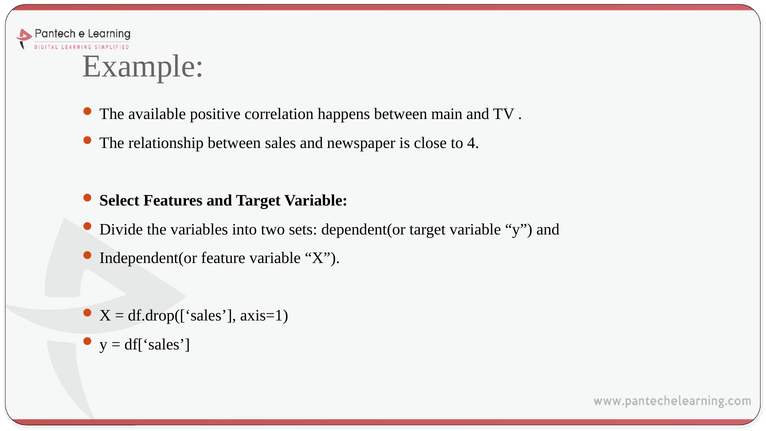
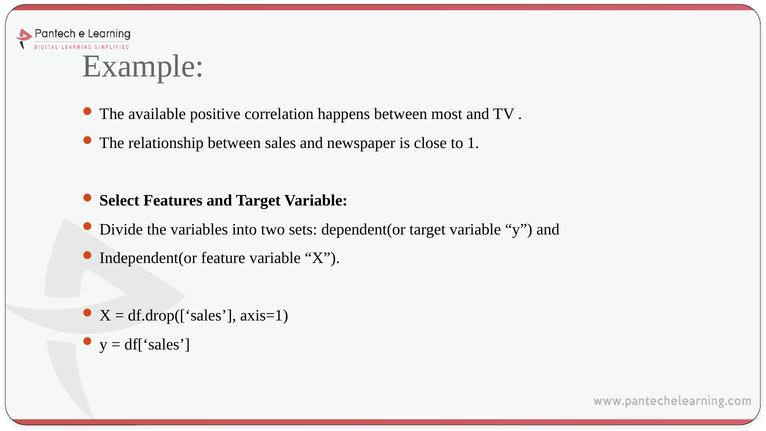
main: main -> most (447, 114)
4: 4 -> 1 (473, 143)
